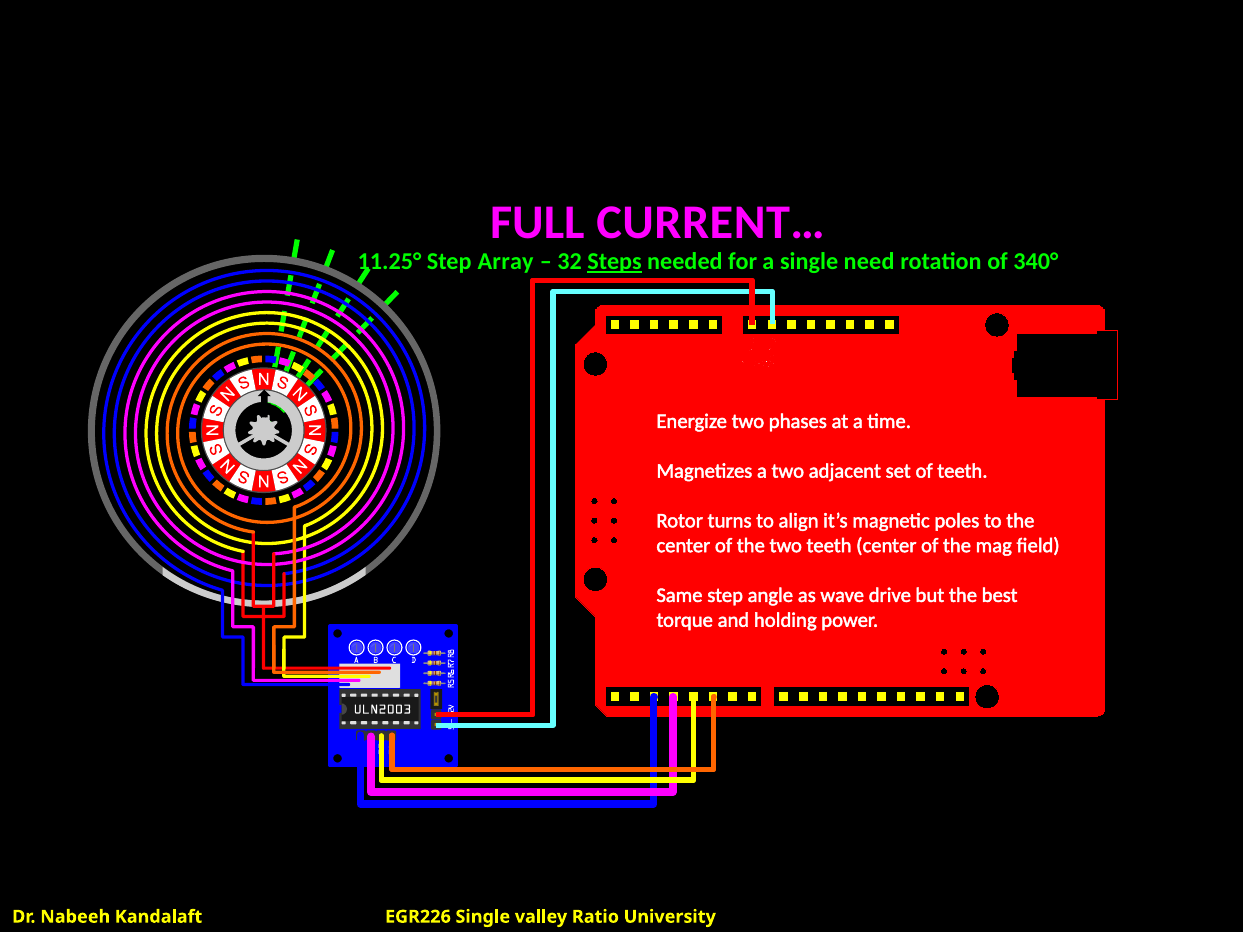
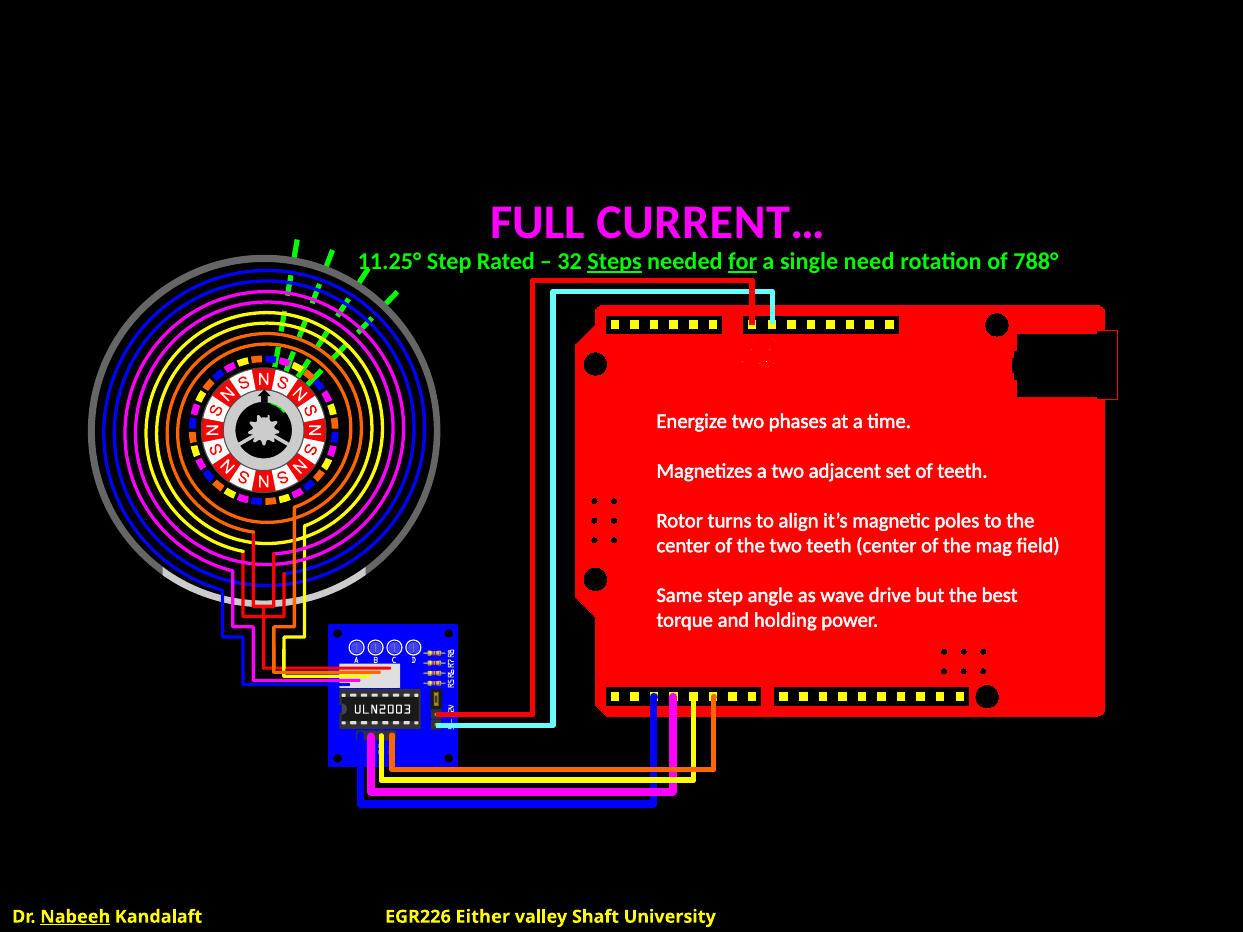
Array: Array -> Rated (506, 262)
for underline: none -> present (743, 262)
340°: 340° -> 788° (1036, 262)
Nabeeh underline: none -> present (75, 917)
EGR226 Single: Single -> Either (483, 917)
Ratio: Ratio -> Shaft (595, 917)
